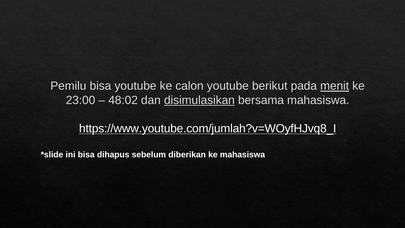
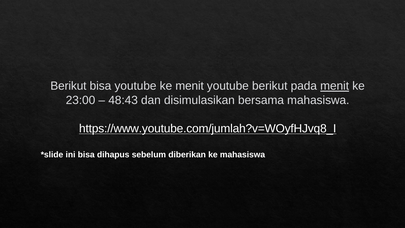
Pemilu: Pemilu -> Berikut (68, 86)
ke calon: calon -> menit (190, 86)
48:02: 48:02 -> 48:43 (123, 100)
disimulasikan underline: present -> none (199, 100)
